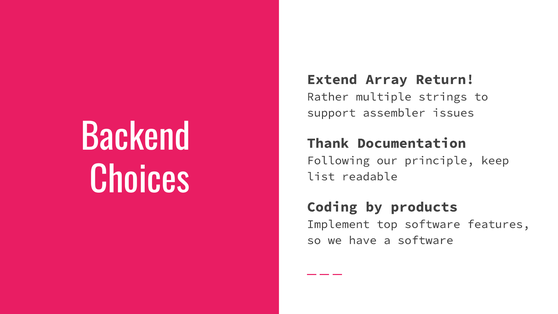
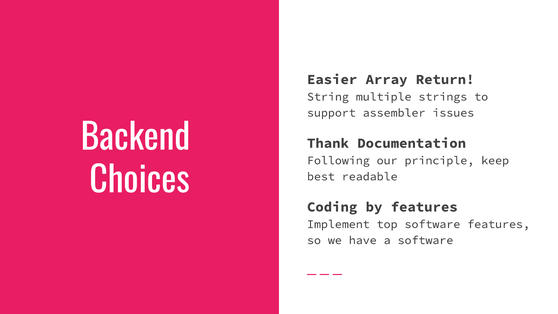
Extend: Extend -> Easier (332, 79)
Rather: Rather -> String (328, 97)
list: list -> best (321, 176)
by products: products -> features (424, 207)
